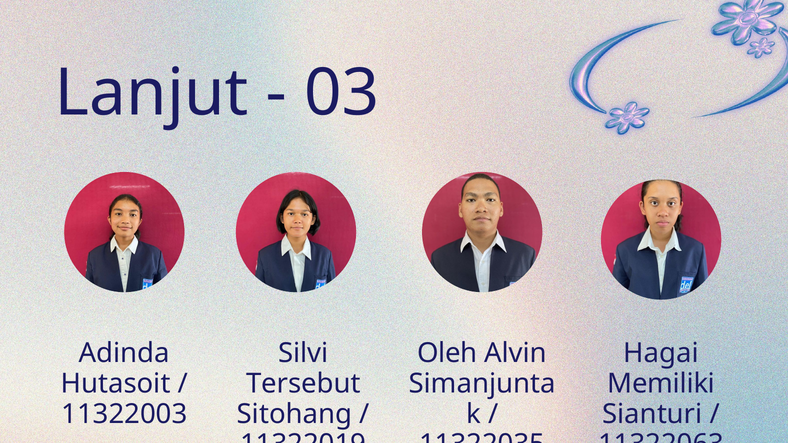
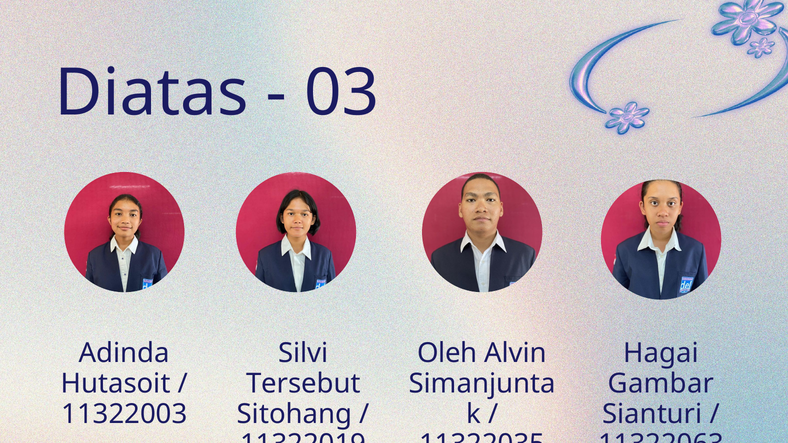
Lanjut: Lanjut -> Diatas (152, 93)
Memiliki: Memiliki -> Gambar (661, 384)
